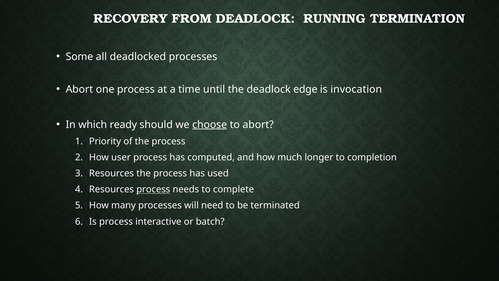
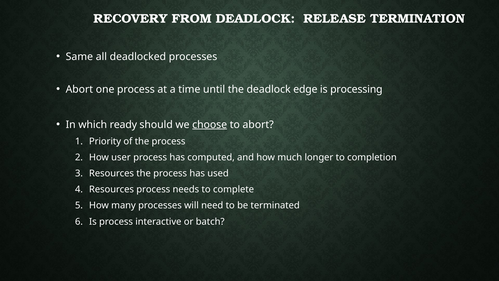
RUNNING: RUNNING -> RELEASE (335, 19)
Some: Some -> Same (79, 57)
invocation: invocation -> processing (356, 89)
process underline: present -> none (153, 189)
